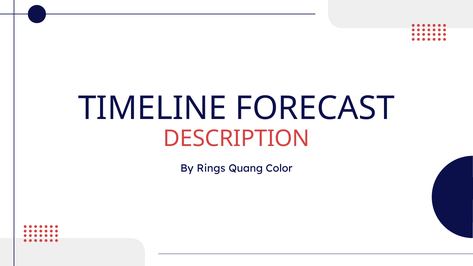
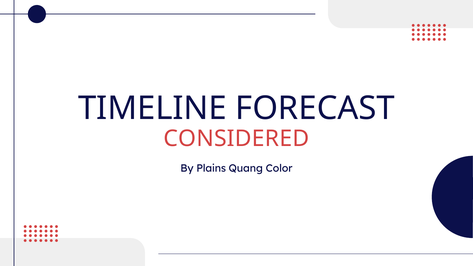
DESCRIPTION: DESCRIPTION -> CONSIDERED (236, 139)
Rings: Rings -> Plains (211, 168)
